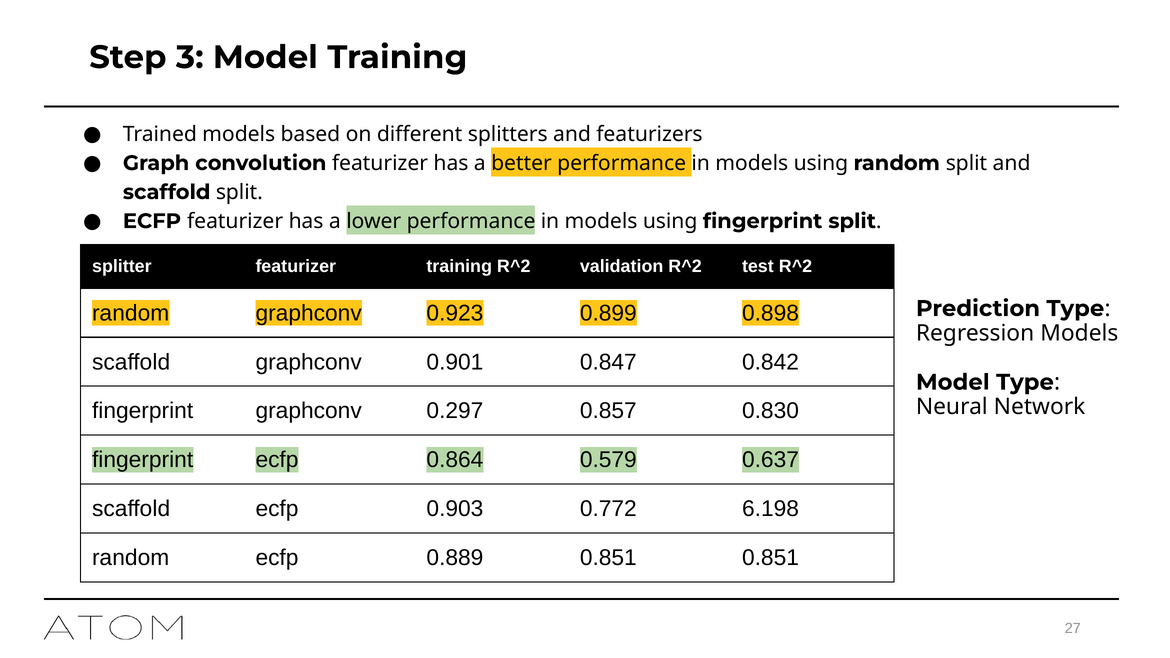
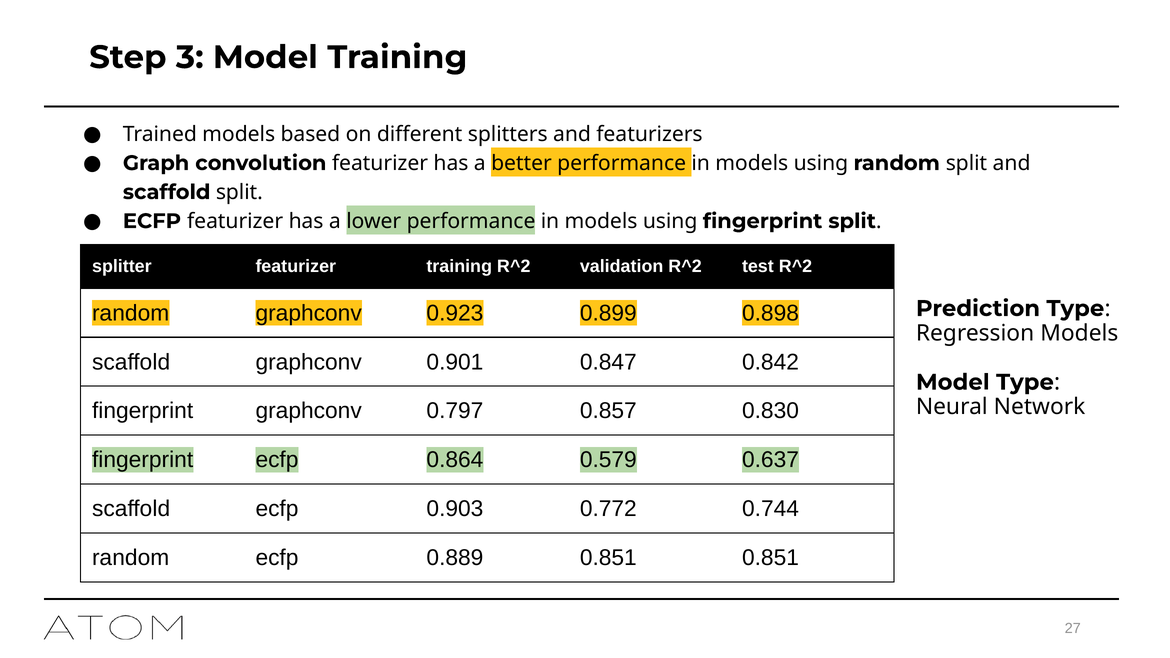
0.297: 0.297 -> 0.797 (455, 411)
6.198: 6.198 -> 0.744 (771, 509)
